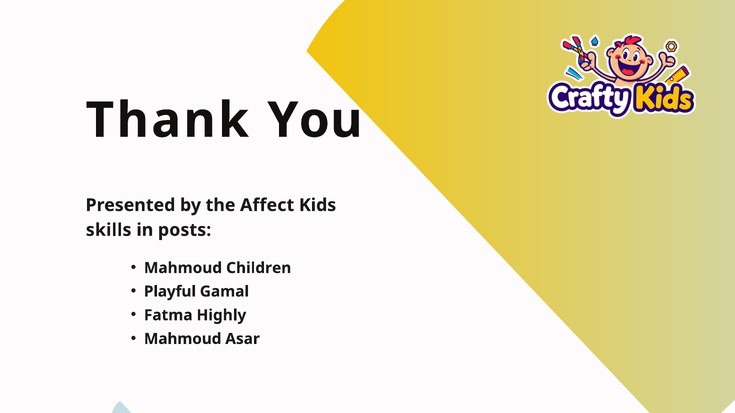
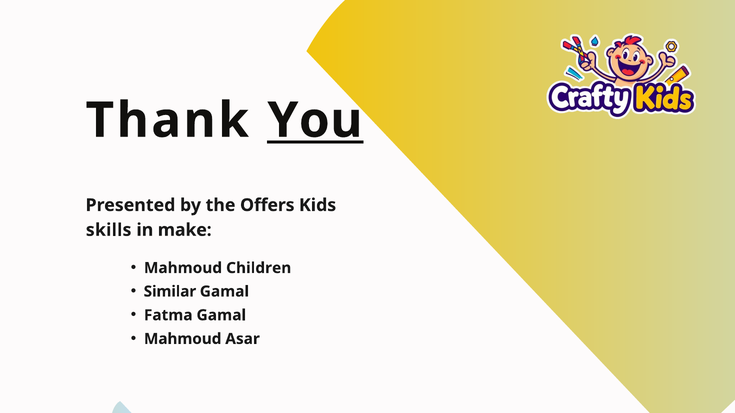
You underline: none -> present (315, 121)
Affect: Affect -> Offers (267, 205)
posts: posts -> make (185, 230)
Playful: Playful -> Similar (170, 292)
Fatma Highly: Highly -> Gamal (221, 316)
